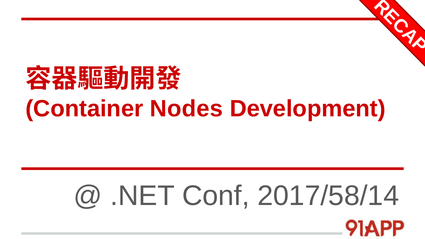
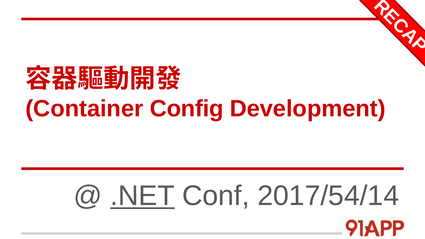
Nodes: Nodes -> Config (187, 109)
.NET underline: none -> present (142, 196)
2017/58/14: 2017/58/14 -> 2017/54/14 (328, 196)
